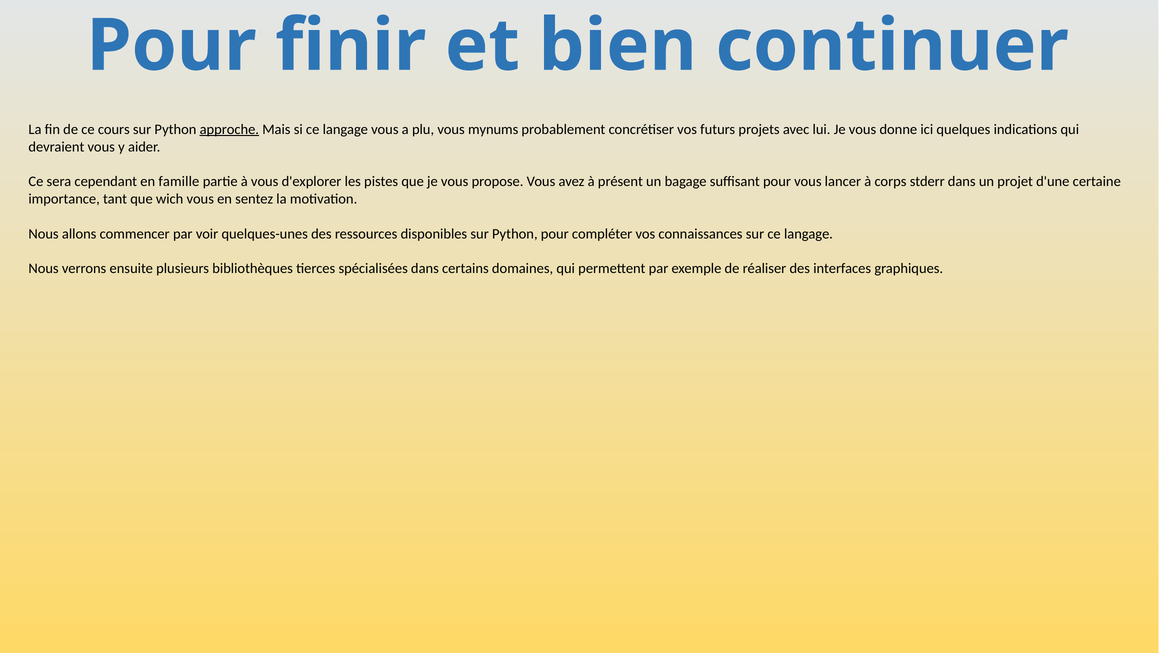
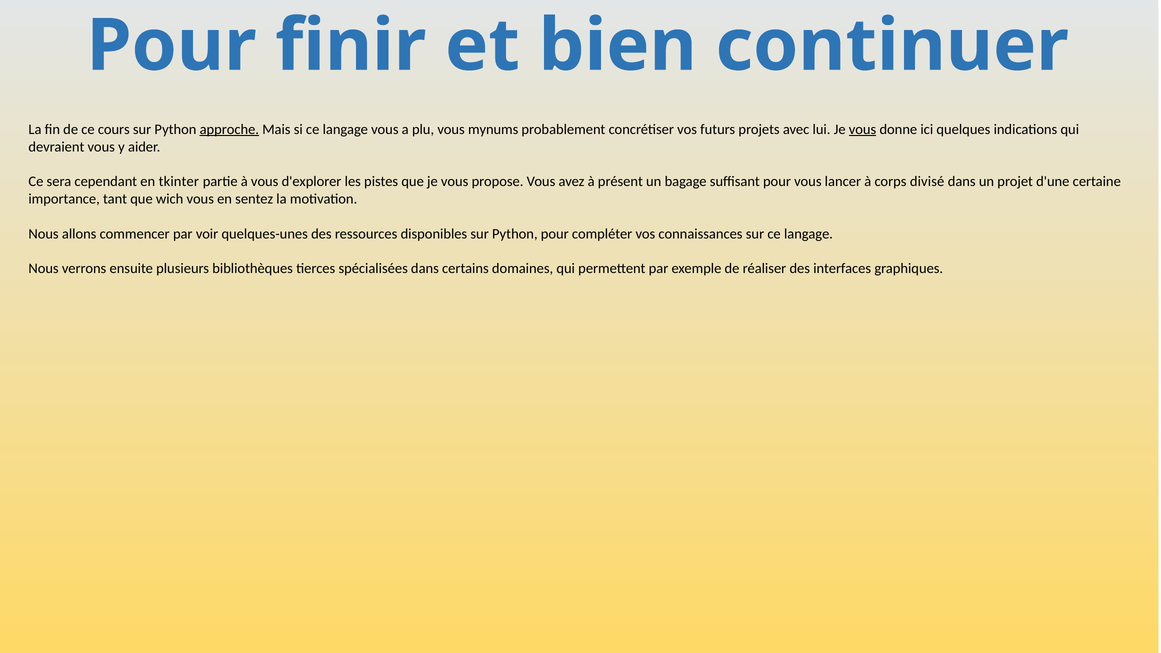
vous underline: none -> present (863, 129)
famille: famille -> tkinter (179, 182)
stderr: stderr -> divisé (927, 182)
